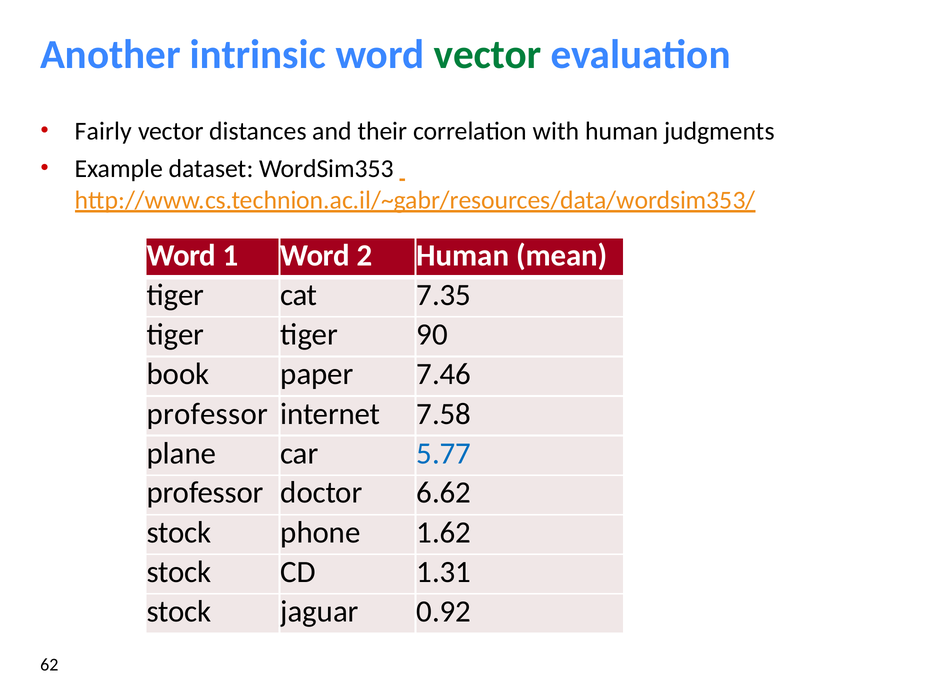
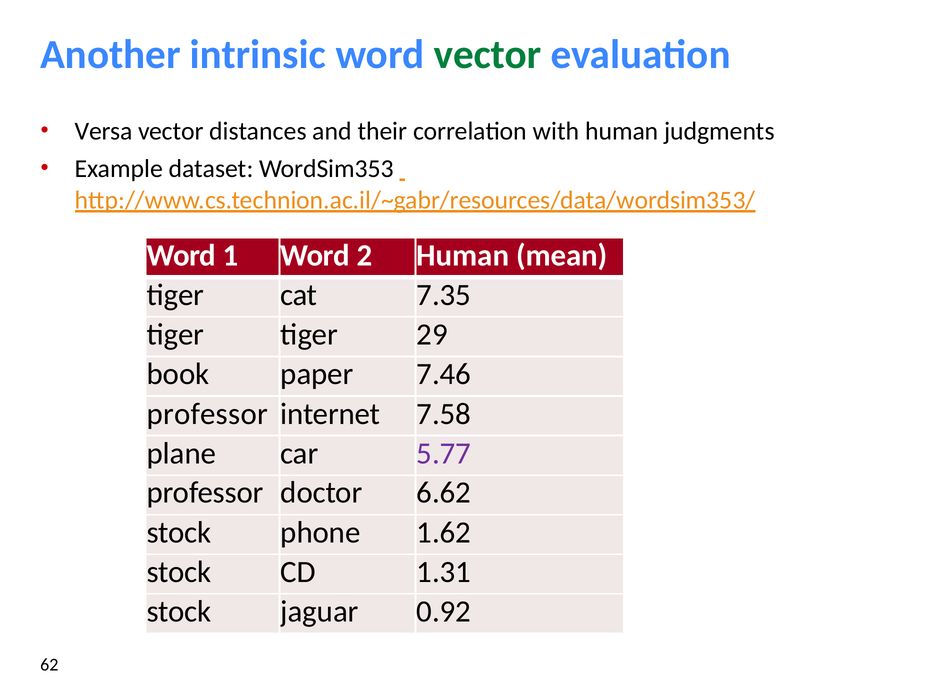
Fairly: Fairly -> Versa (104, 131)
90: 90 -> 29 (432, 334)
5.77 colour: blue -> purple (444, 453)
